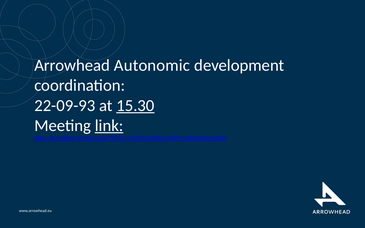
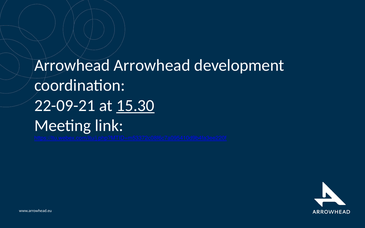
Arrowhead Autonomic: Autonomic -> Arrowhead (152, 65)
22-09-93: 22-09-93 -> 22-09-21 (65, 106)
link underline: present -> none (109, 126)
